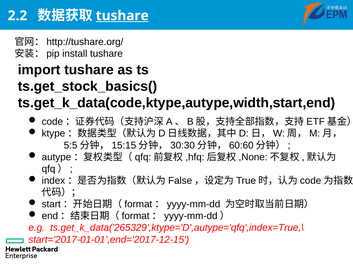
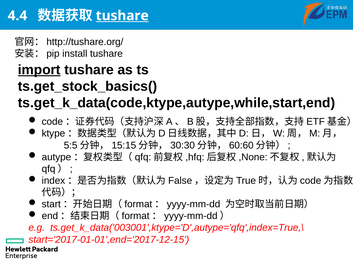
2.2: 2.2 -> 4.4 (17, 16)
import underline: none -> present (39, 70)
ts.get_k_data(code,ktype,autype,width,start,end: ts.get_k_data(code,ktype,autype,width,start,end -> ts.get_k_data(code,ktype,autype,while,start,end (177, 103)
ts.get_k_data('265329',ktype='D',autype='qfq',index=True,\: ts.get_k_data('265329',ktype='D',autype='qfq',index=True,\ -> ts.get_k_data('003001',ktype='D',autype='qfq',index=True,\ (177, 228)
